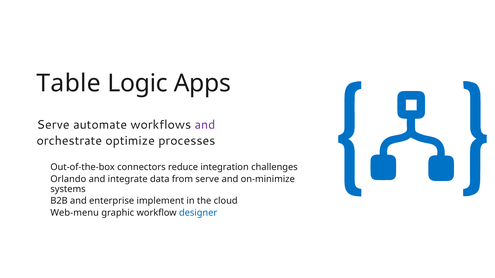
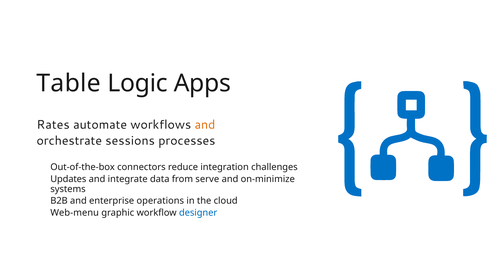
Serve: Serve -> Rates (53, 125)
and colour: purple -> orange (205, 125)
optimize: optimize -> sessions (130, 141)
Orlando: Orlando -> Updates (68, 179)
implement: implement -> operations (160, 201)
